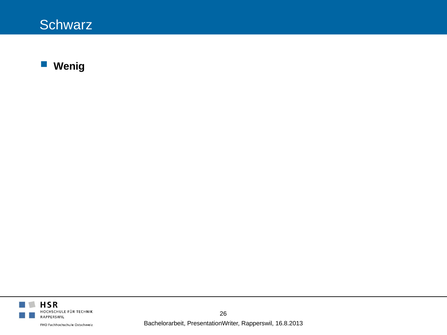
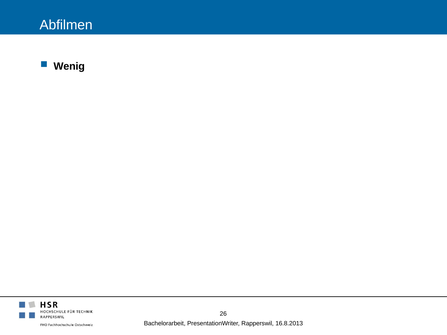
Schwarz: Schwarz -> Abfilmen (66, 25)
